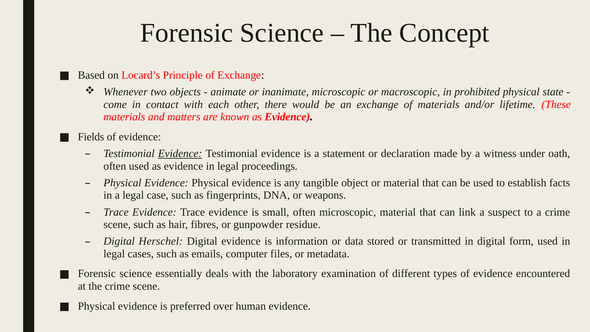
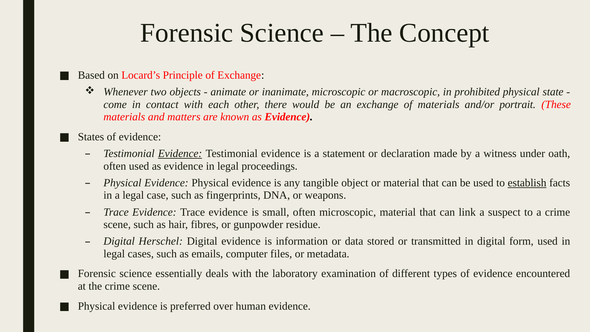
lifetime: lifetime -> portrait (518, 104)
Fields: Fields -> States (91, 137)
establish underline: none -> present (527, 183)
